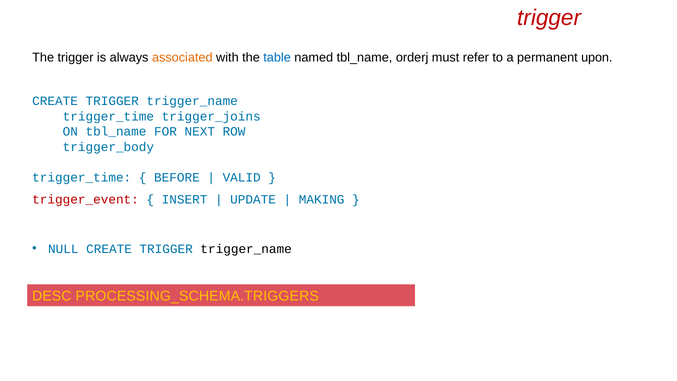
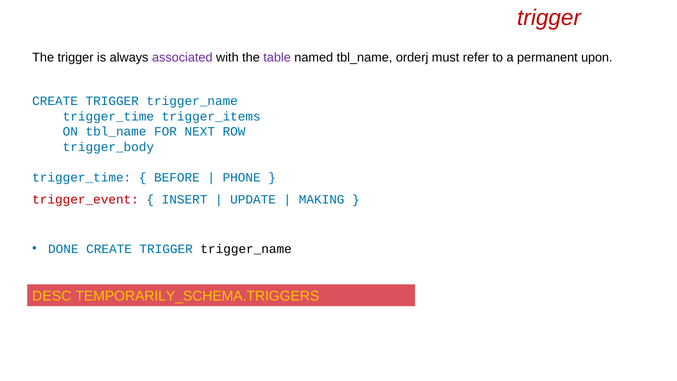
associated colour: orange -> purple (182, 58)
table colour: blue -> purple (277, 58)
trigger_joins: trigger_joins -> trigger_items (211, 116)
VALID: VALID -> PHONE (242, 177)
NULL: NULL -> DONE (63, 249)
PROCESSING_SCHEMA.TRIGGERS: PROCESSING_SCHEMA.TRIGGERS -> TEMPORARILY_SCHEMA.TRIGGERS (197, 296)
